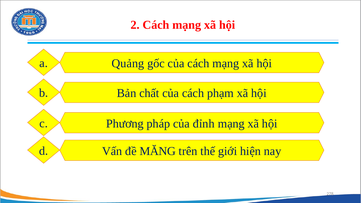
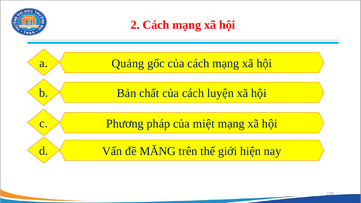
phạm: phạm -> luyện (220, 93)
đỉnh: đỉnh -> miệt (204, 124)
